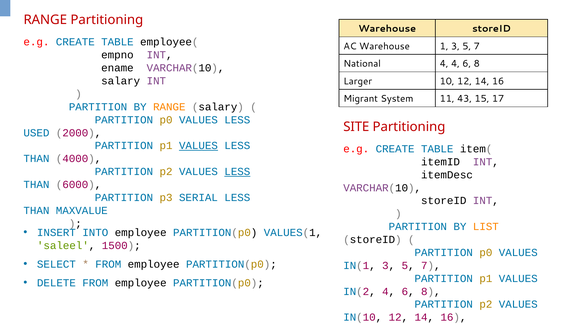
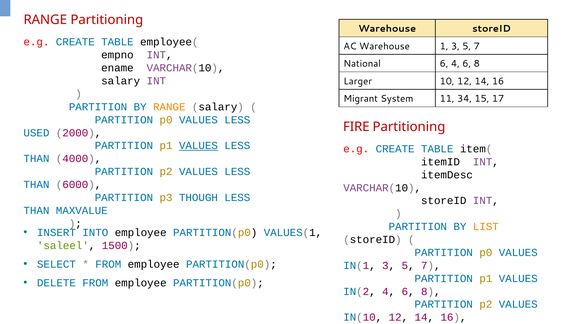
National 4: 4 -> 6 (444, 64)
43: 43 -> 34 (465, 99)
SITE: SITE -> FIRE (356, 127)
LESS underline: present -> none (237, 172)
SERIAL: SERIAL -> THOUGH (198, 198)
